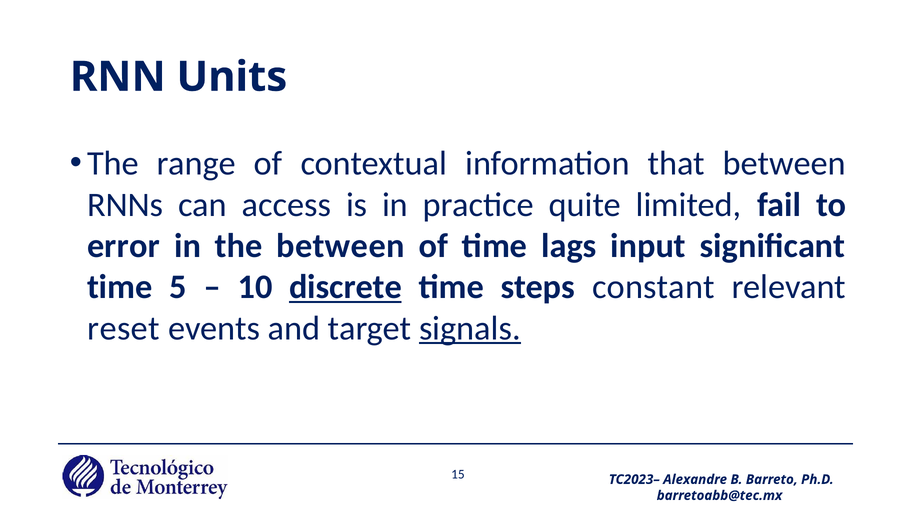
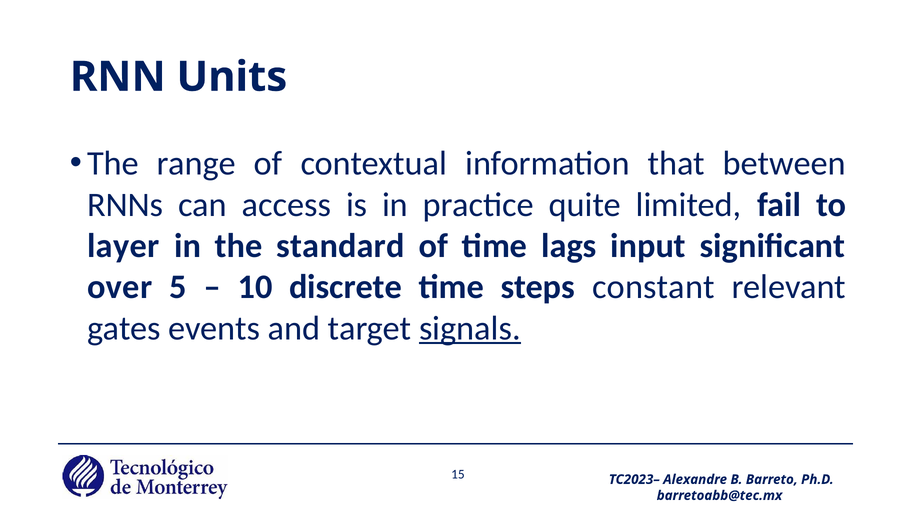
error: error -> layer (123, 246)
the between: between -> standard (341, 246)
time: time -> over (120, 287)
discrete underline: present -> none (345, 287)
reset: reset -> gates (124, 328)
